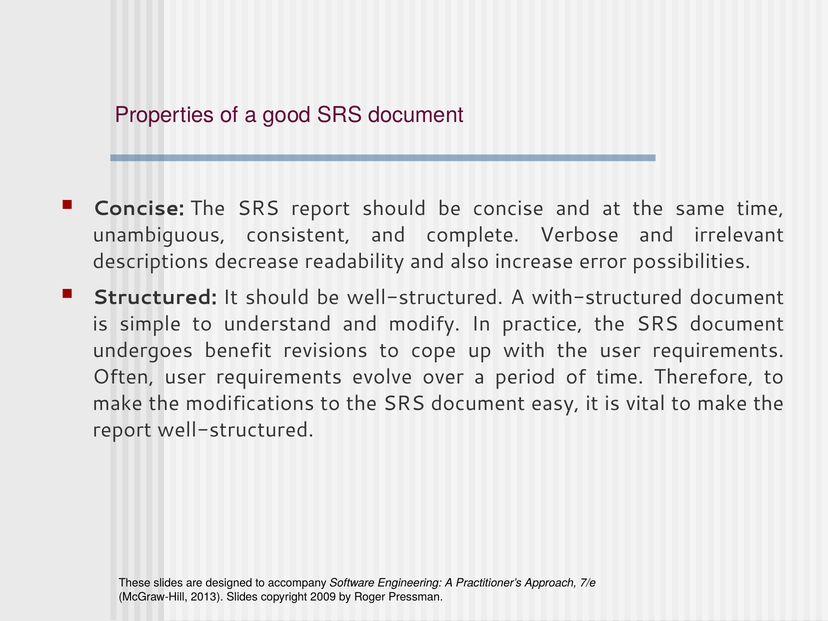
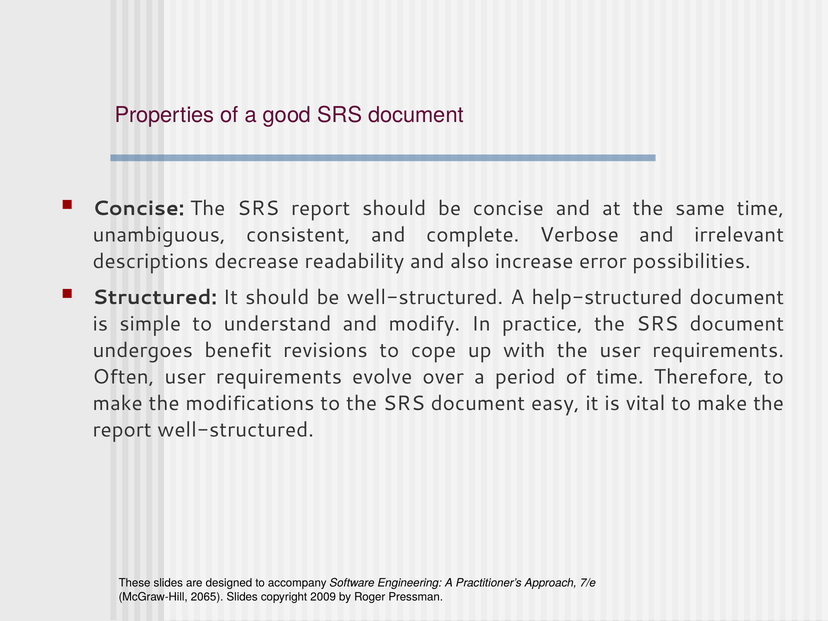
with-structured: with-structured -> help-structured (607, 297)
2013: 2013 -> 2065 (207, 597)
